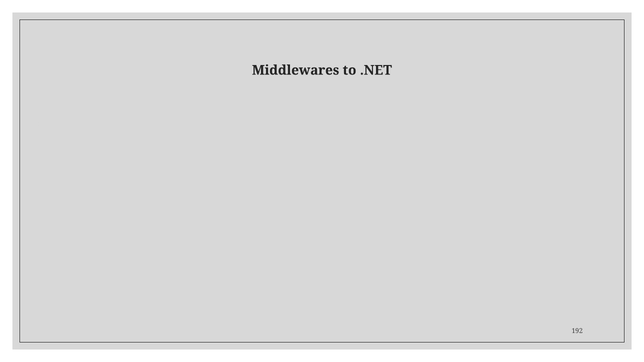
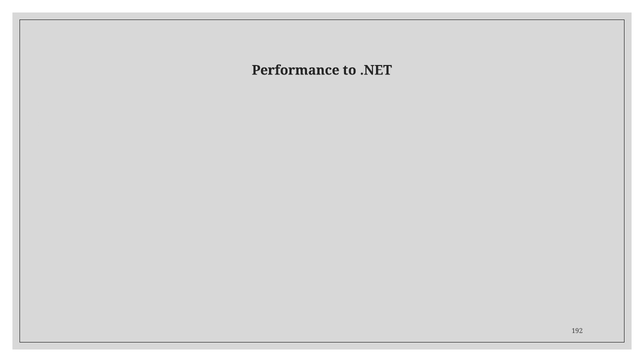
Middlewares: Middlewares -> Performance (296, 70)
